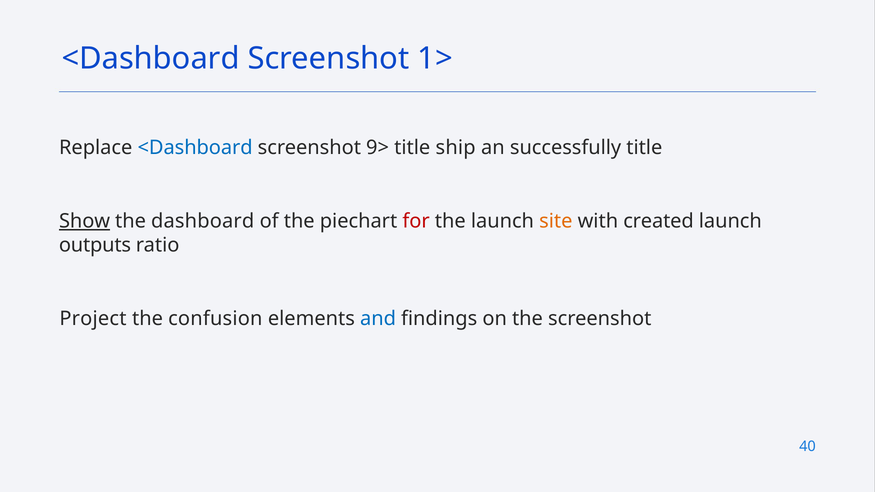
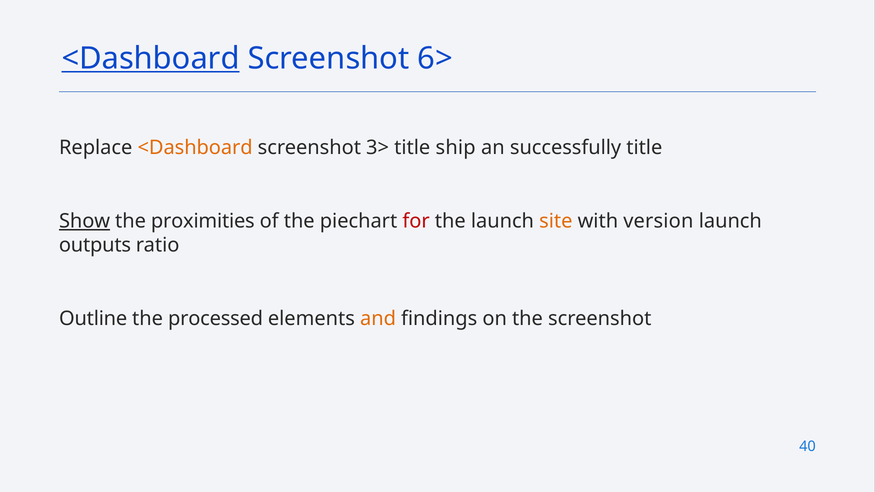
<Dashboard underline: none -> present (151, 58)
1>: 1> -> 6> (435, 58)
<Dashboard colour: blue -> orange (195, 148)
9>: 9> -> 3> (378, 148)
dashboard: dashboard -> proximities (203, 221)
created: created -> version (658, 221)
Project: Project -> Outline (93, 319)
confusion: confusion -> processed (216, 319)
and colour: blue -> orange (378, 319)
